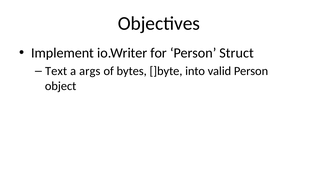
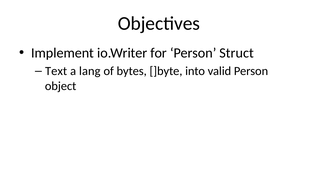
args: args -> lang (90, 71)
